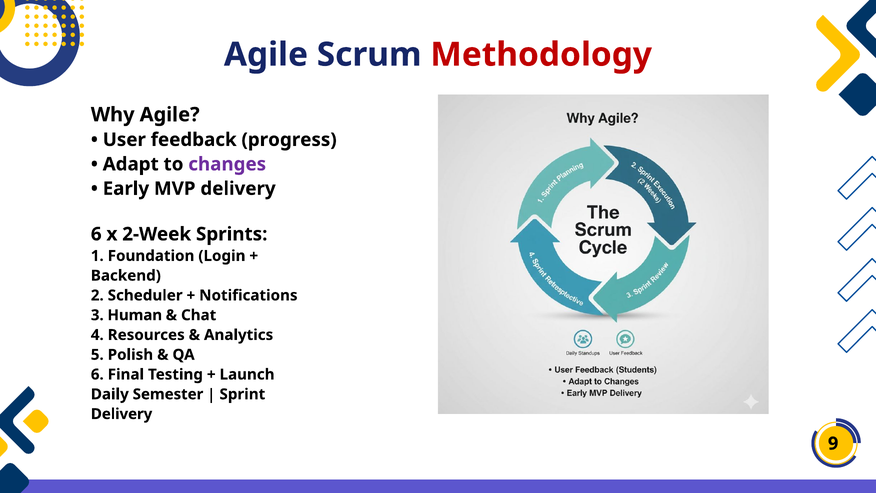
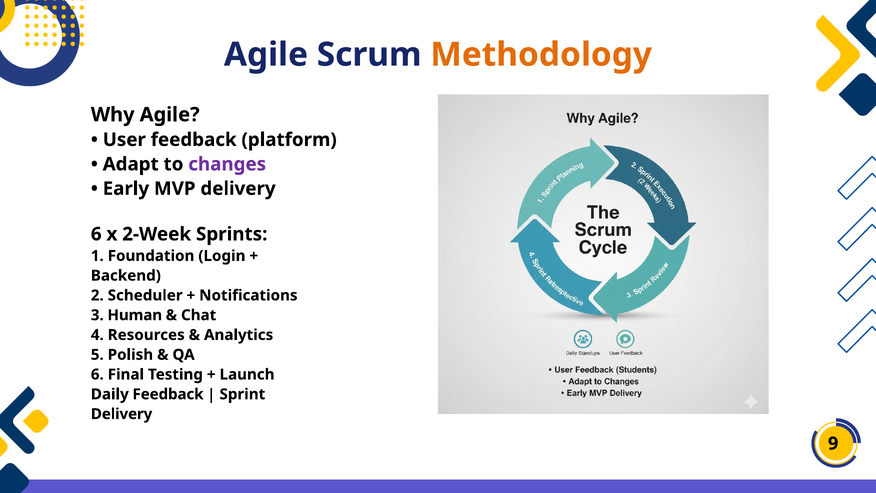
Methodology colour: red -> orange (541, 55)
progress: progress -> platform (289, 140)
Daily Semester: Semester -> Feedback (168, 394)
